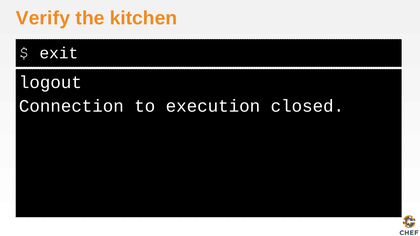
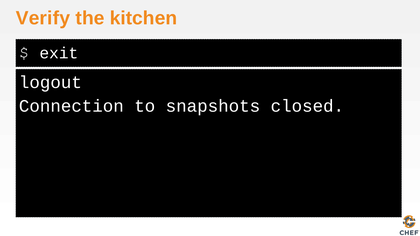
execution: execution -> snapshots (213, 106)
